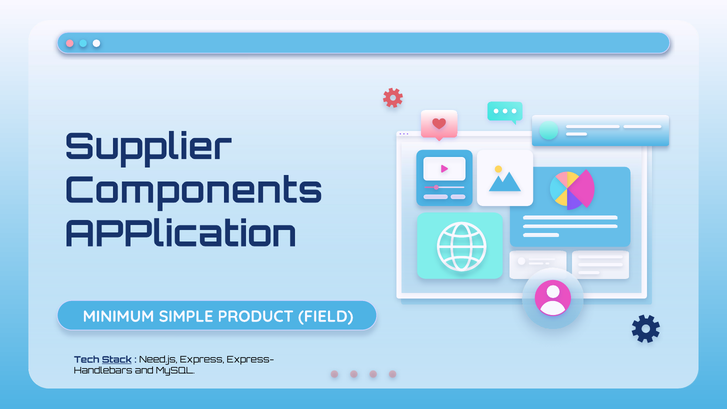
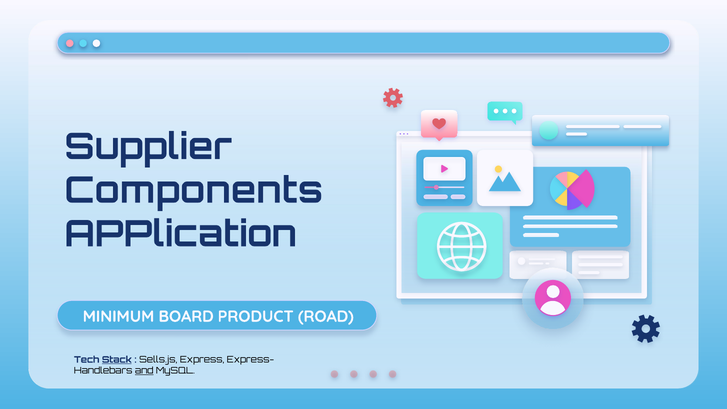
SIMPLE: SIMPLE -> BOARD (186, 316)
FIELD: FIELD -> ROAD (326, 316)
Need.js: Need.js -> Sells.js (158, 360)
and underline: none -> present (144, 371)
